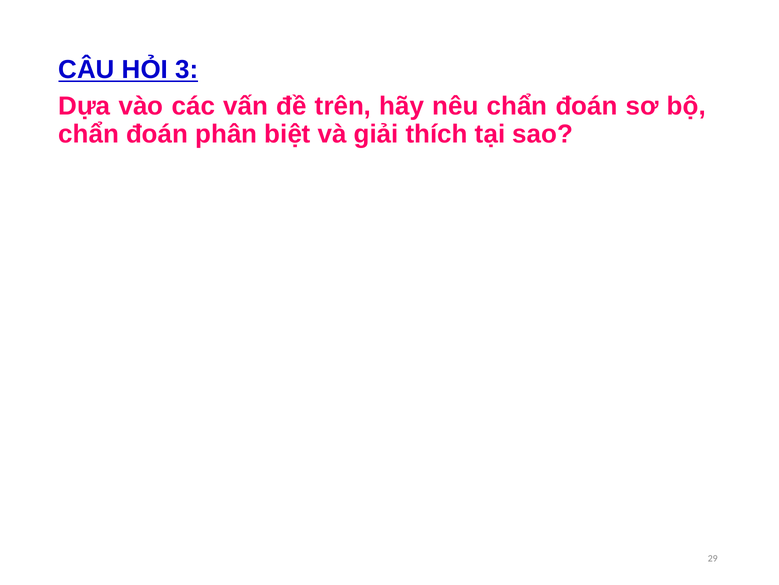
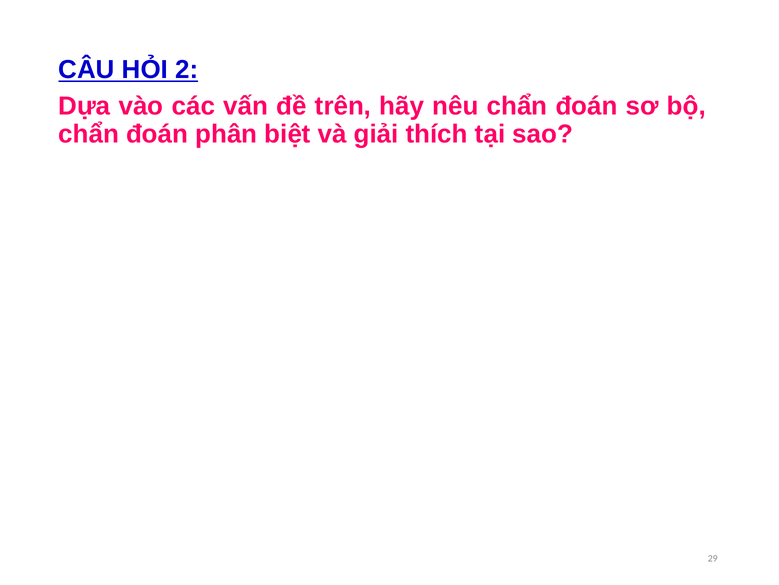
3: 3 -> 2 (187, 70)
